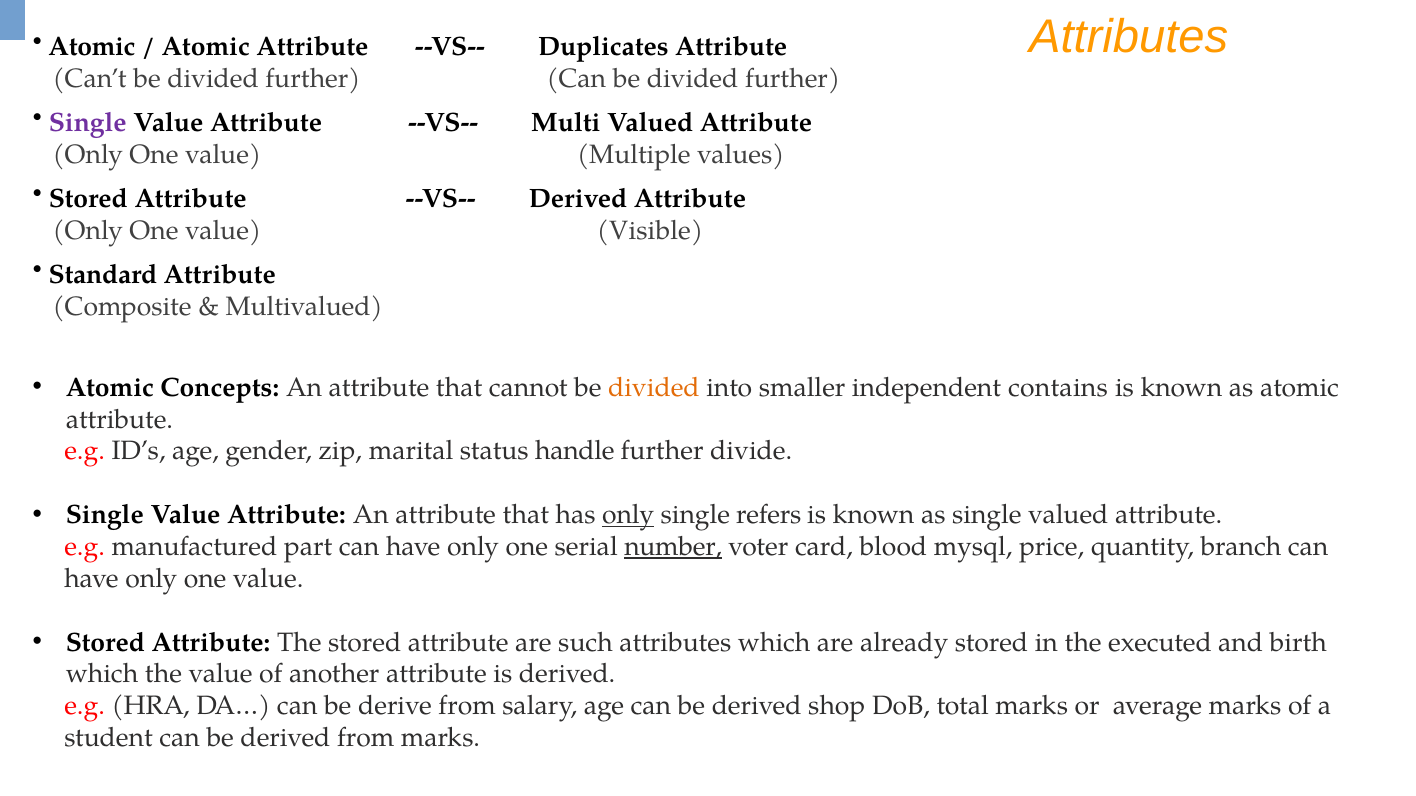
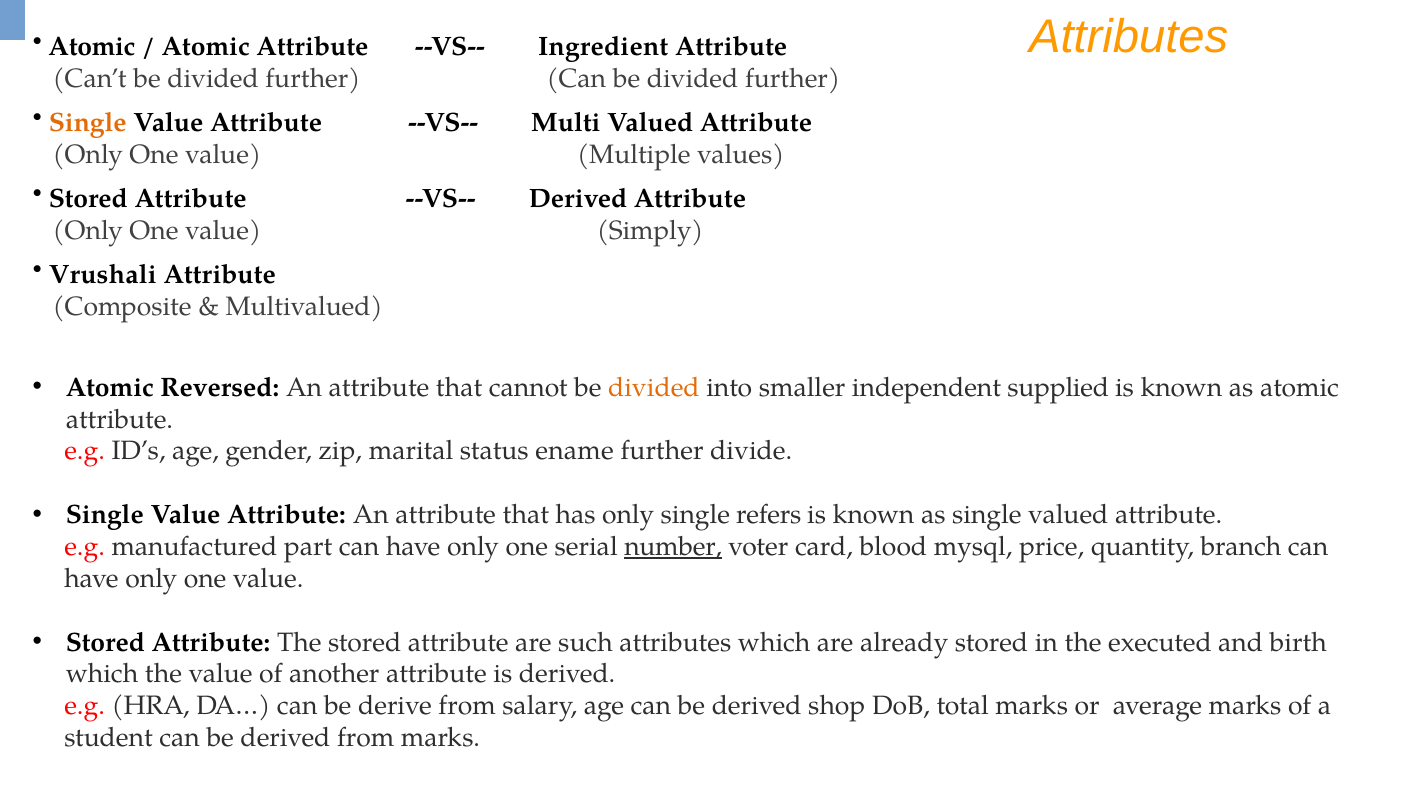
Duplicates: Duplicates -> Ingredient (603, 46)
Single colour: purple -> orange (88, 123)
Visible: Visible -> Simply (650, 231)
Standard: Standard -> Vrushali (103, 275)
Concepts: Concepts -> Reversed (220, 388)
contains: contains -> supplied (1058, 388)
handle: handle -> ename (575, 451)
only underline: present -> none (628, 515)
